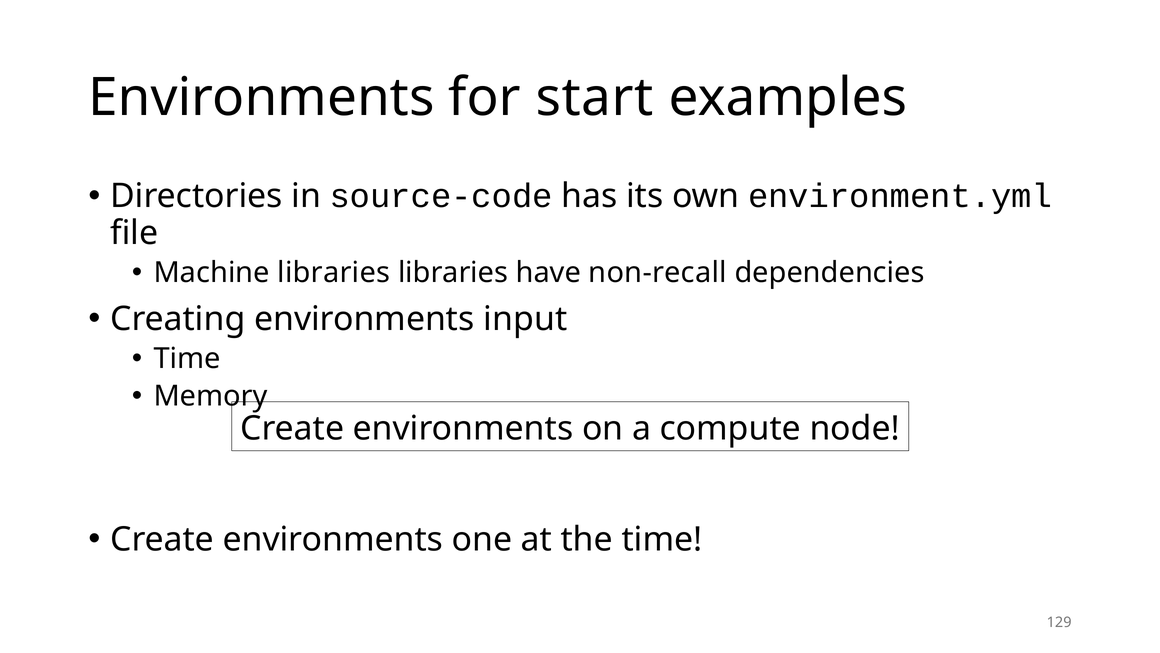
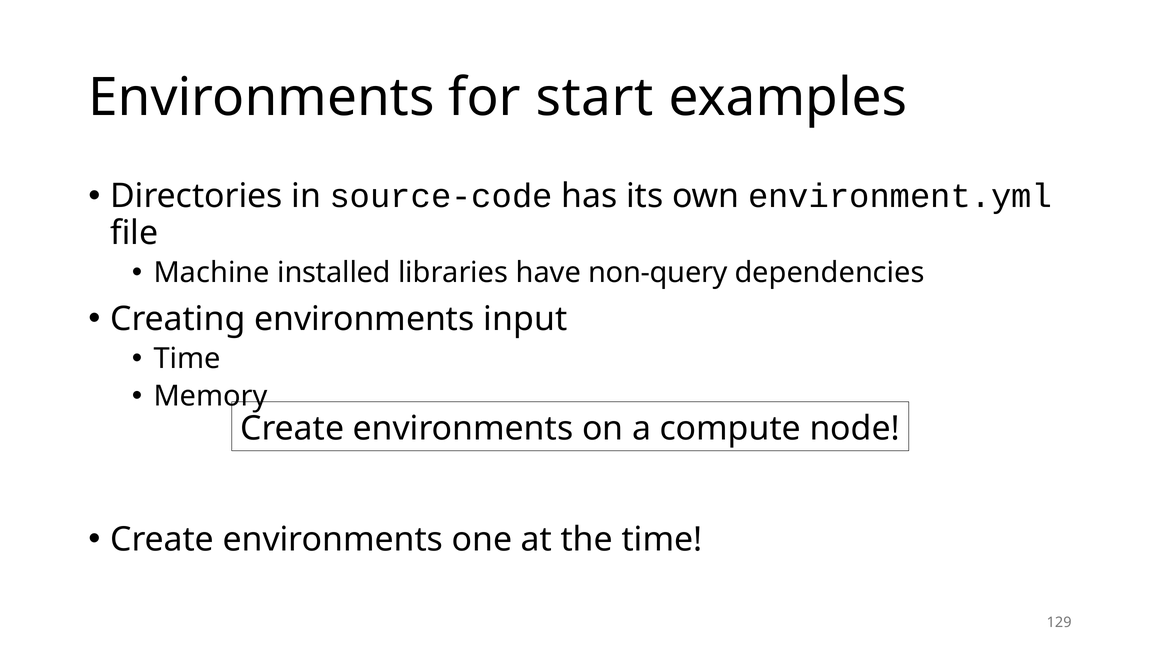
Machine libraries: libraries -> installed (334, 273)
non-recall: non-recall -> non-query (658, 273)
